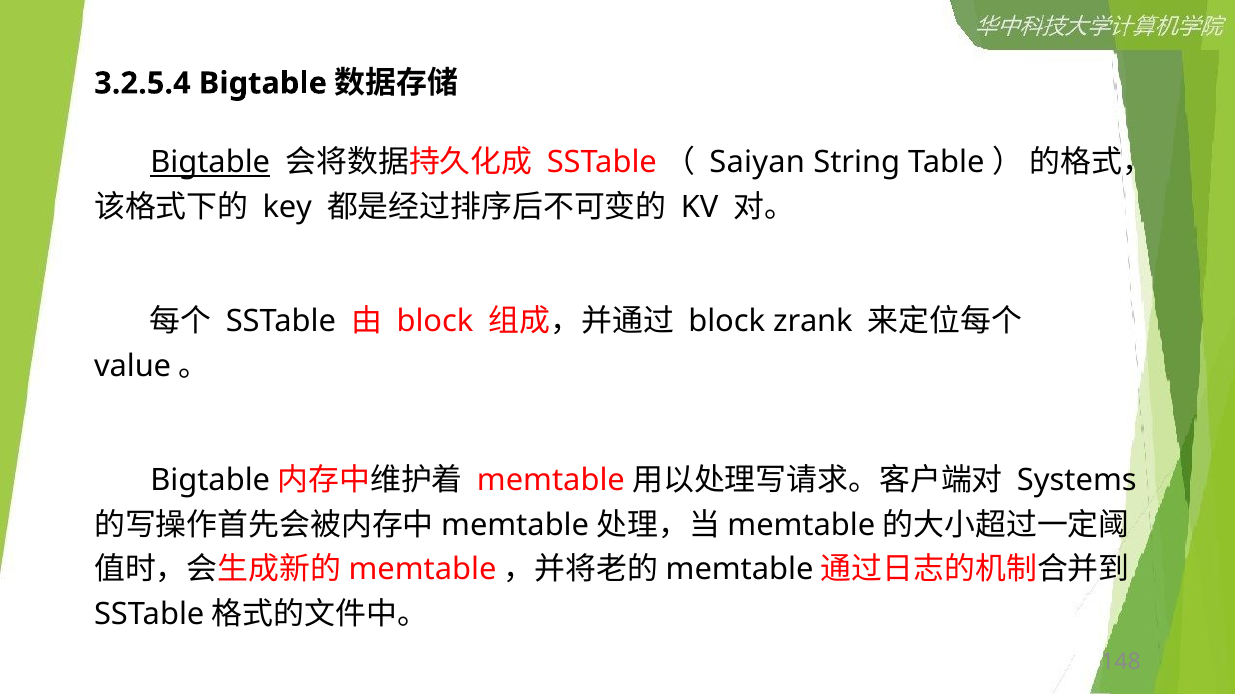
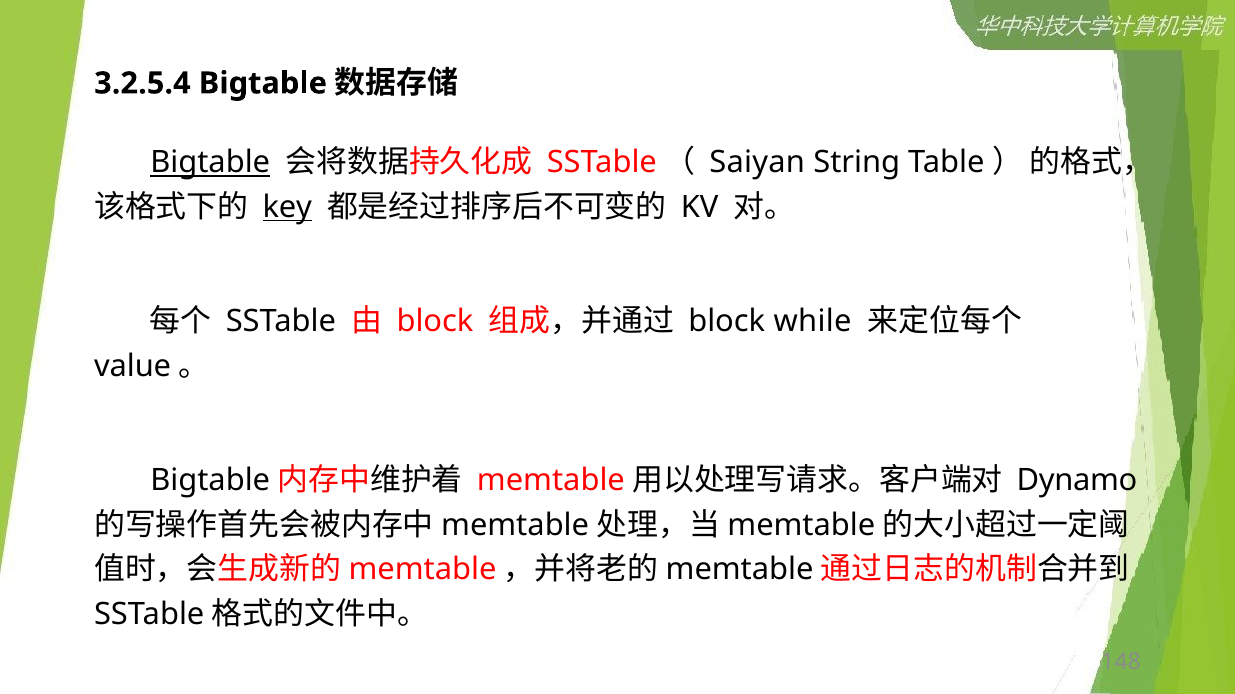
key underline: none -> present (287, 207)
zrank: zrank -> while (813, 322)
Systems: Systems -> Dynamo (1077, 481)
